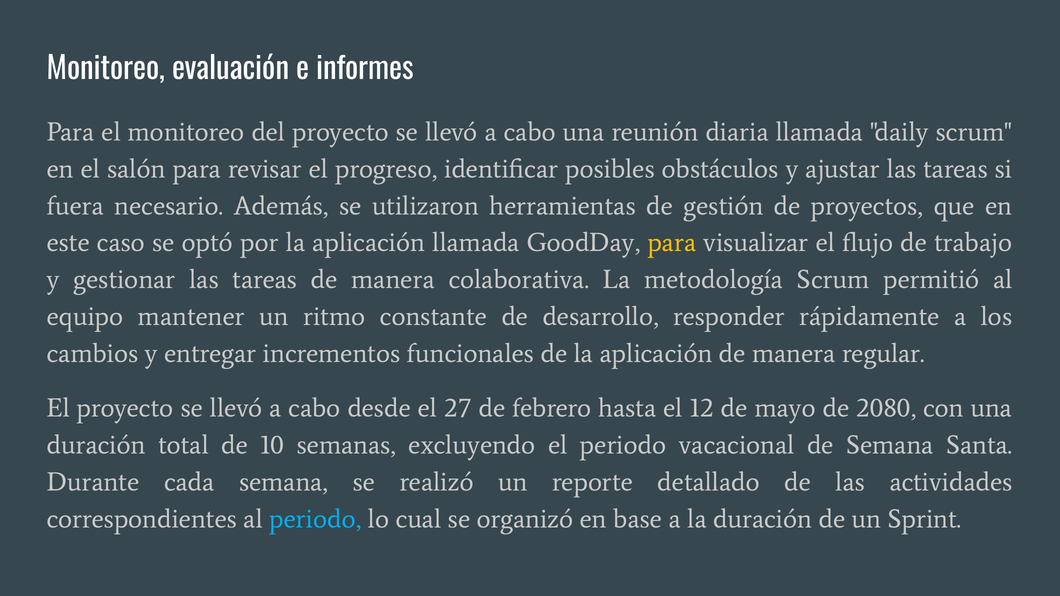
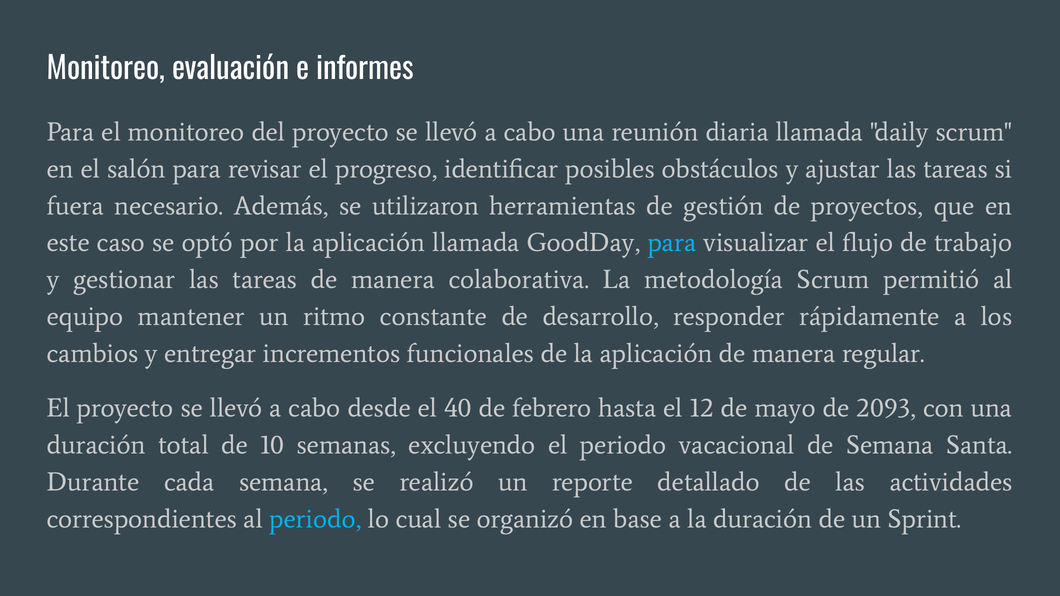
para colour: yellow -> light blue (672, 243)
27: 27 -> 40 (458, 408)
2080: 2080 -> 2093 (886, 408)
